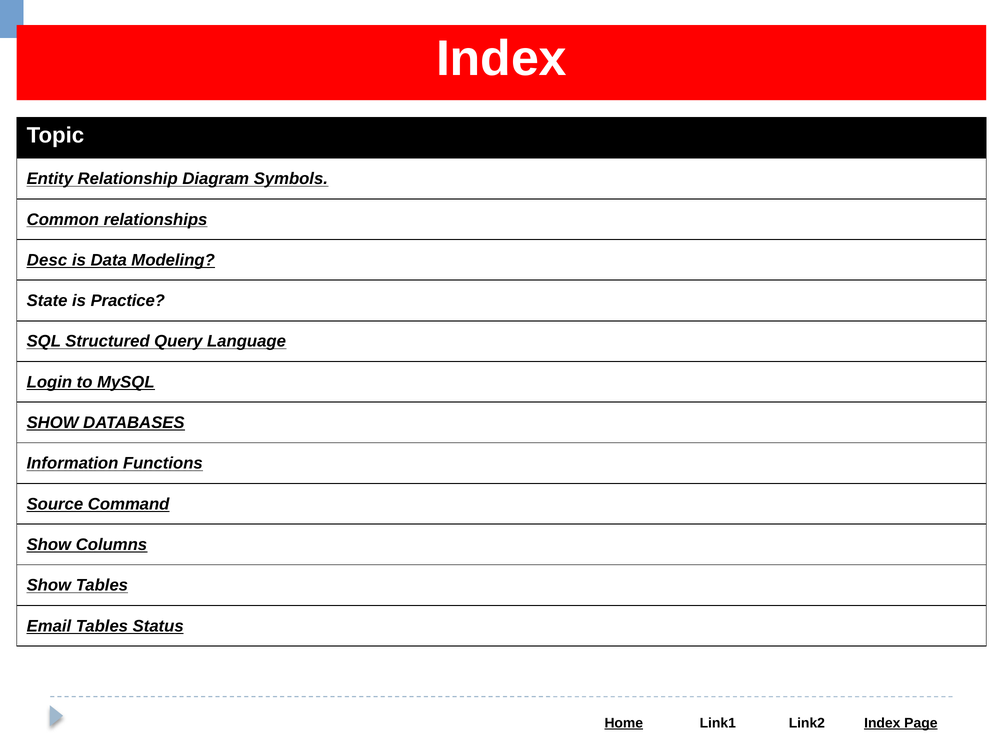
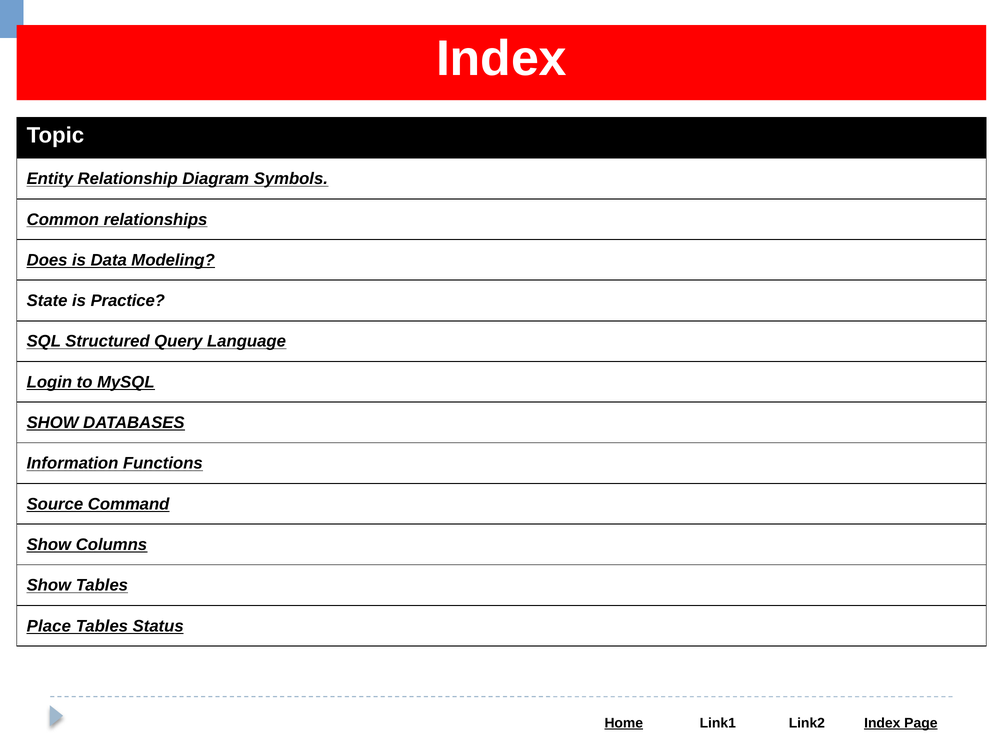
Desc: Desc -> Does (47, 260)
Email: Email -> Place (49, 626)
